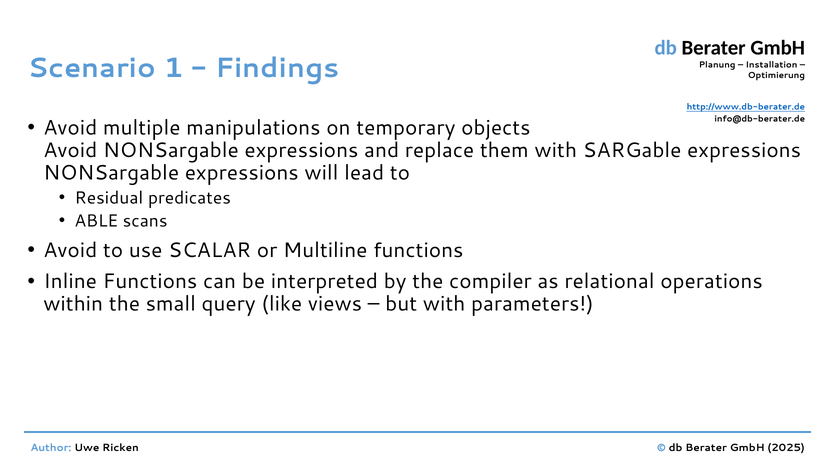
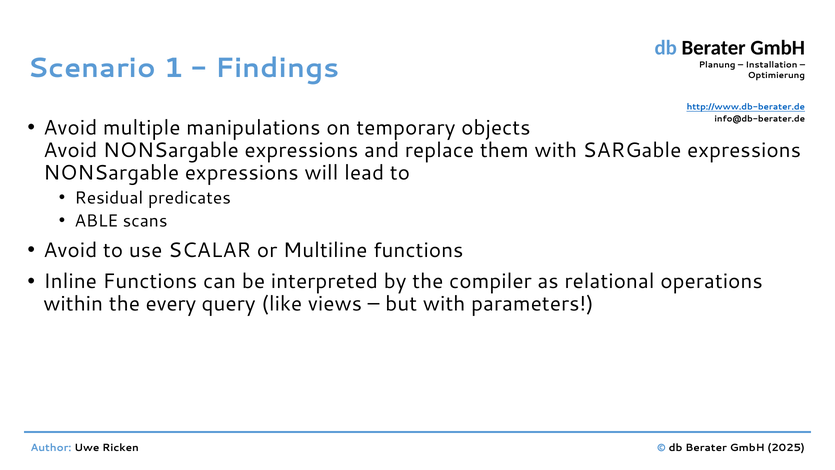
small: small -> every (171, 304)
